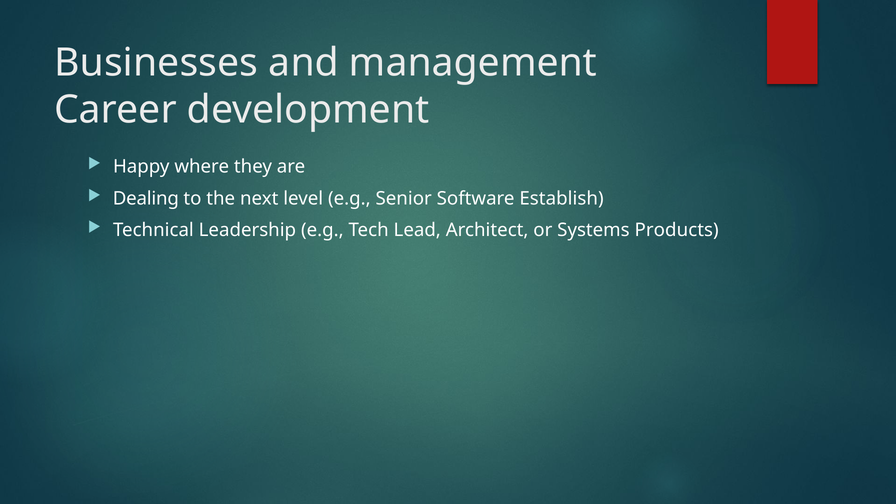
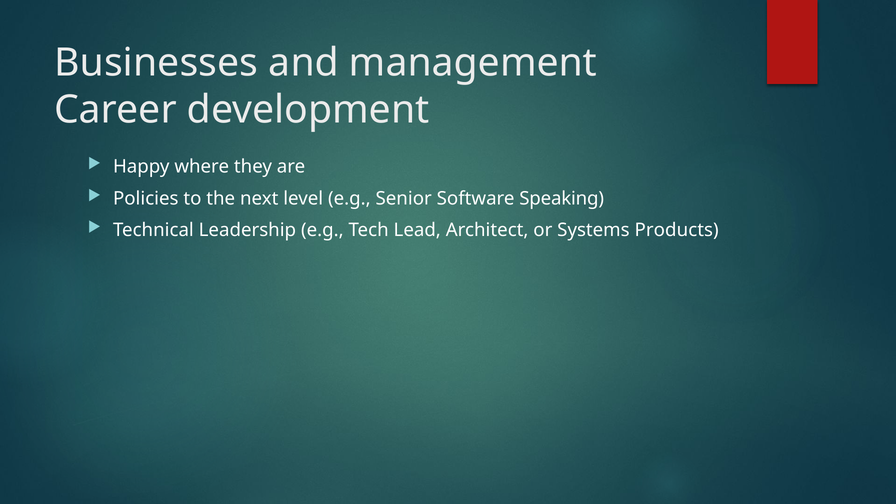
Dealing: Dealing -> Policies (146, 199)
Establish: Establish -> Speaking (562, 199)
